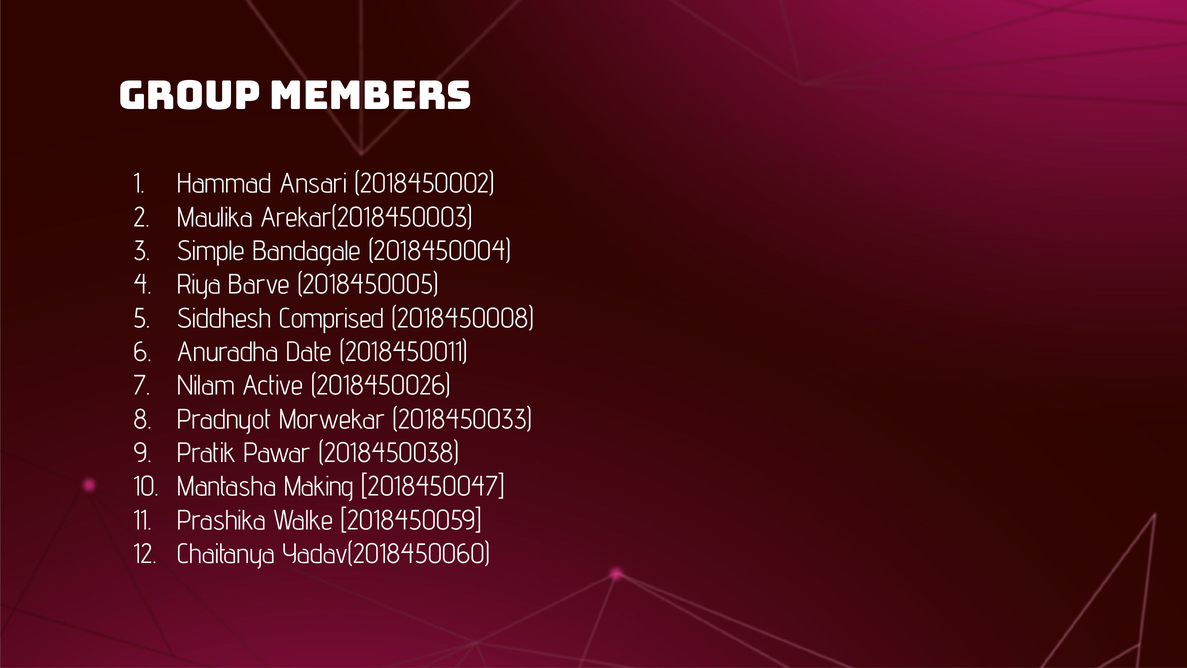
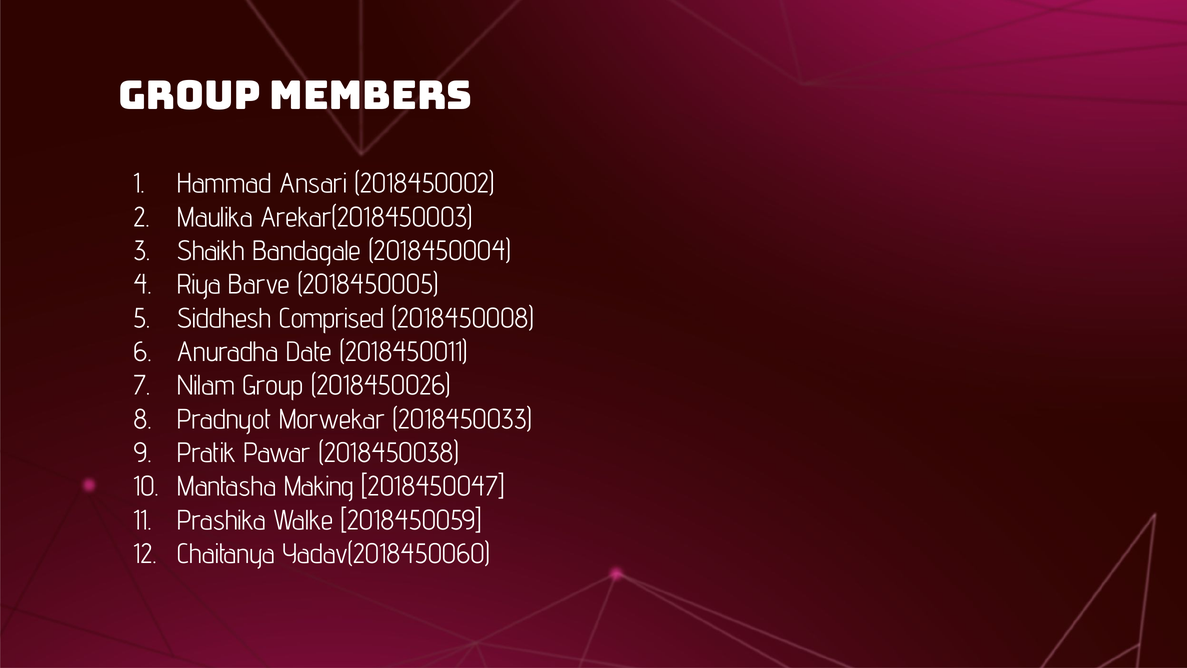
Simple: Simple -> Shaikh (211, 251)
Nilam Active: Active -> Group (273, 386)
